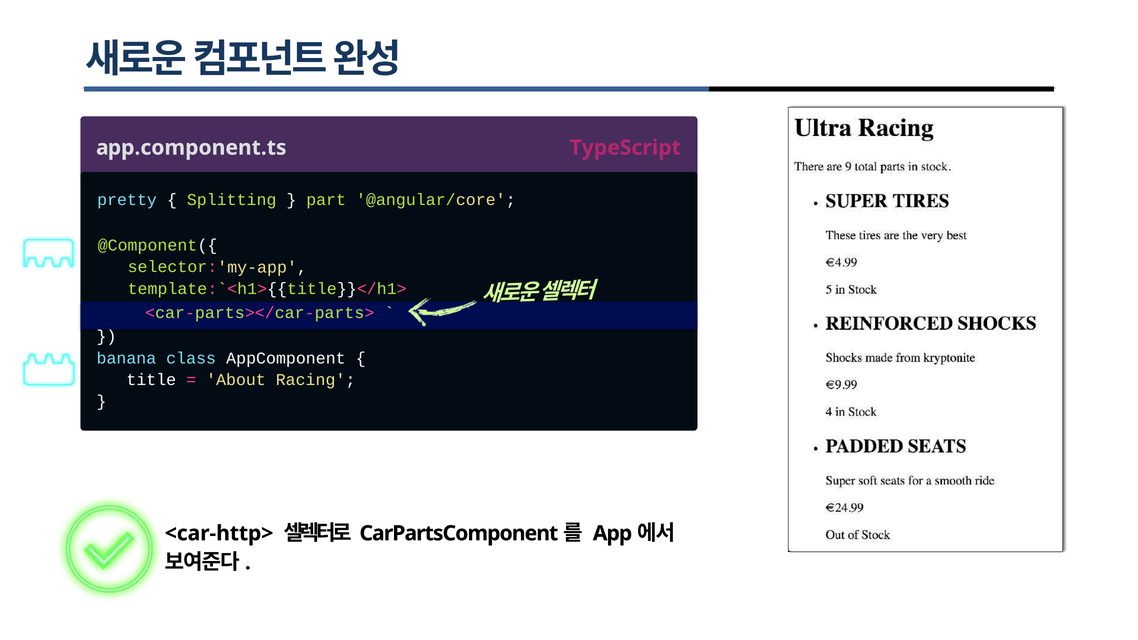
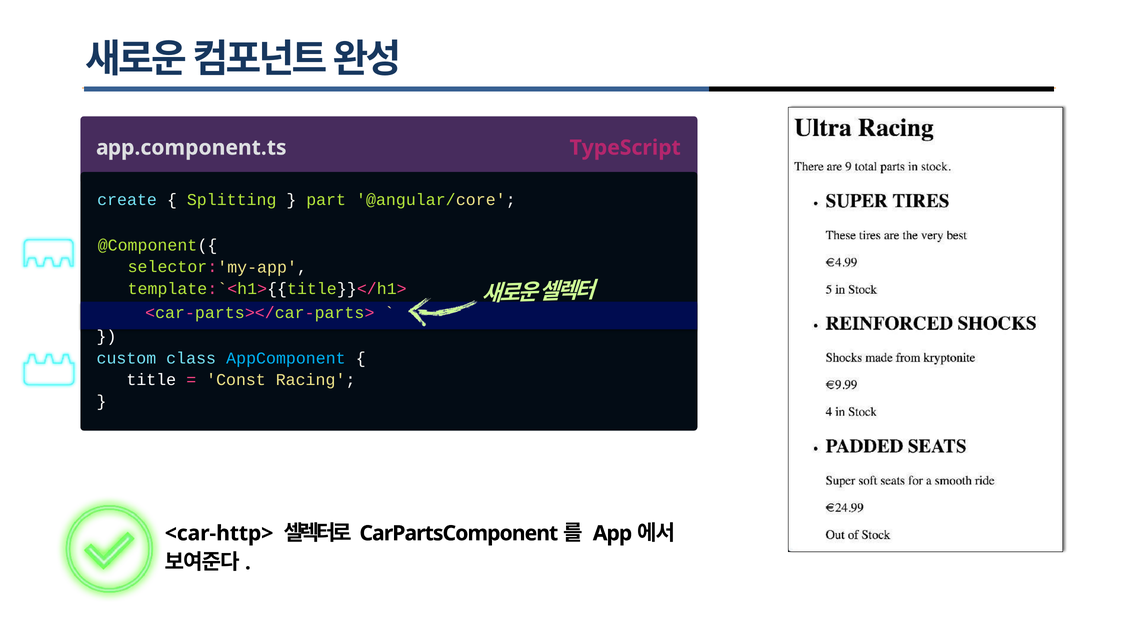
pretty: pretty -> create (127, 200)
banana: banana -> custom (126, 358)
AppComponent colour: white -> light blue (286, 358)
About: About -> Const (236, 380)
